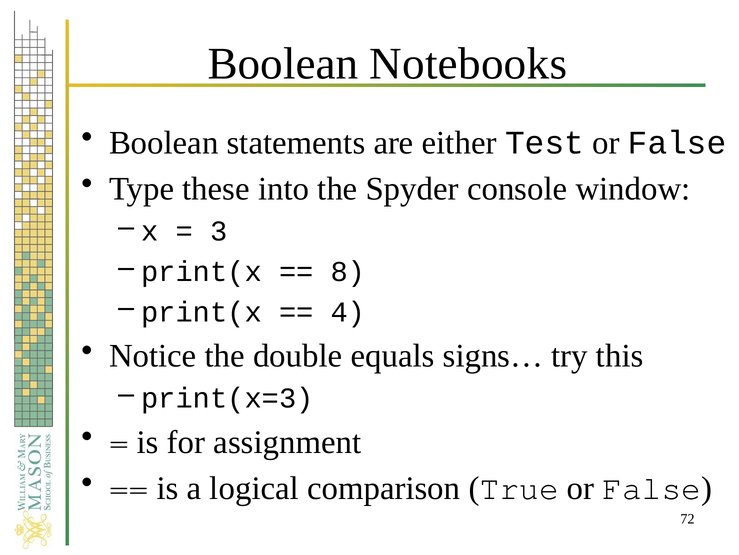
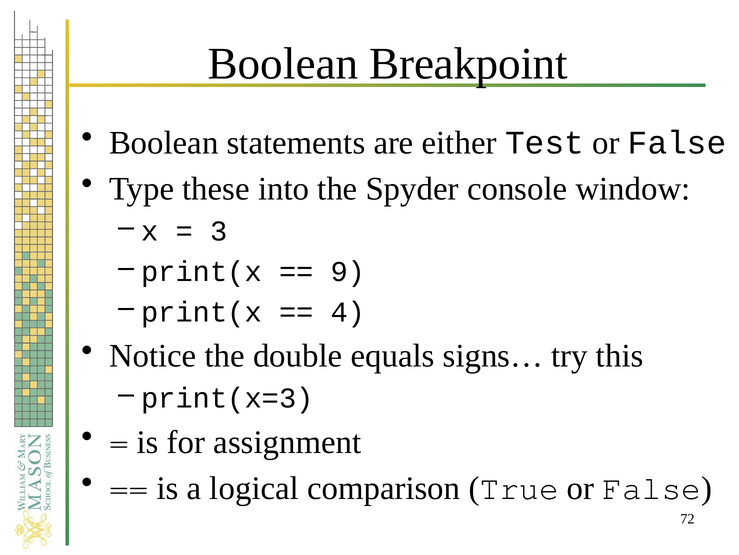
Notebooks: Notebooks -> Breakpoint (469, 64)
8: 8 -> 9 (348, 271)
